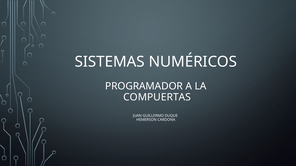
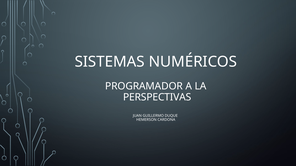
COMPUERTAS: COMPUERTAS -> PERSPECTIVAS (157, 97)
